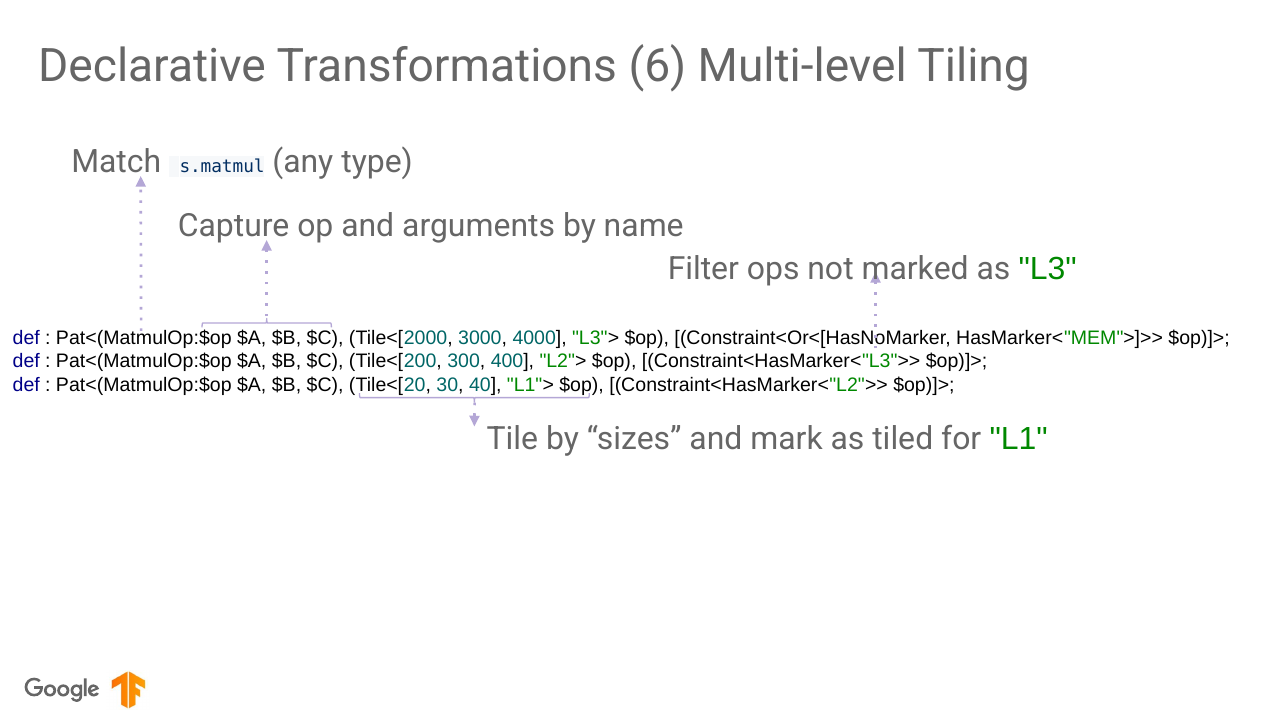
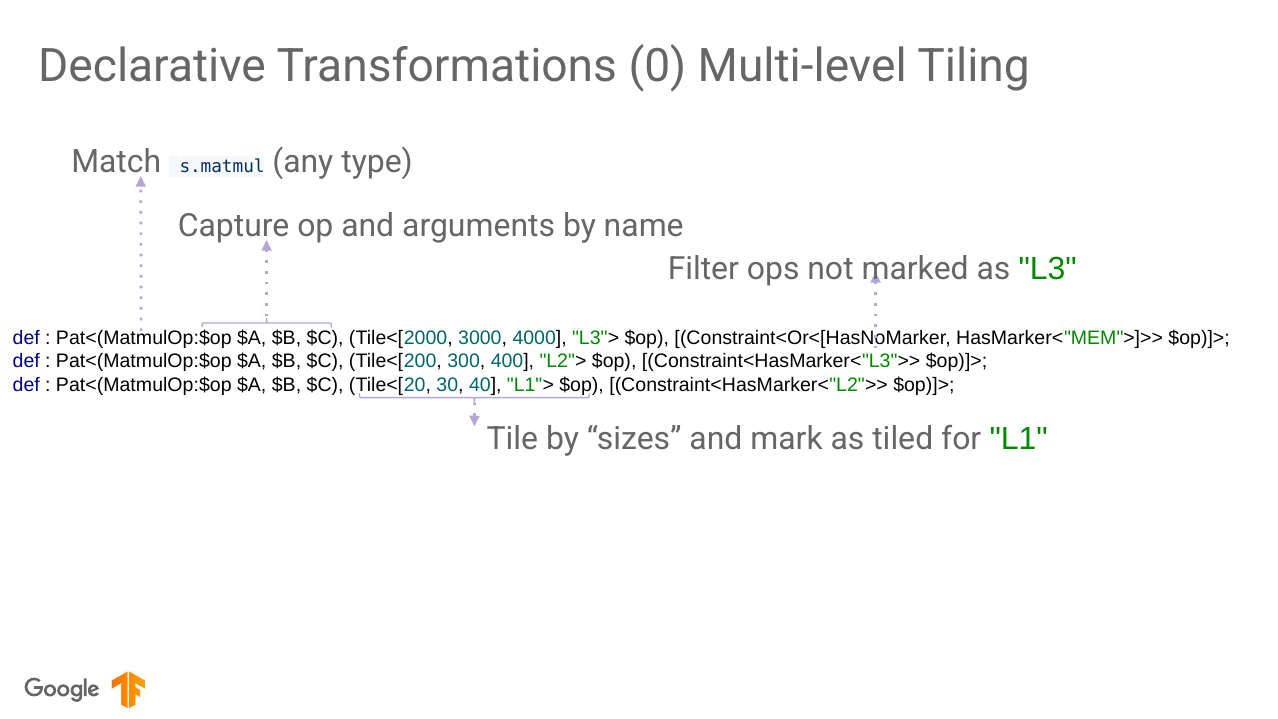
6: 6 -> 0 (657, 66)
